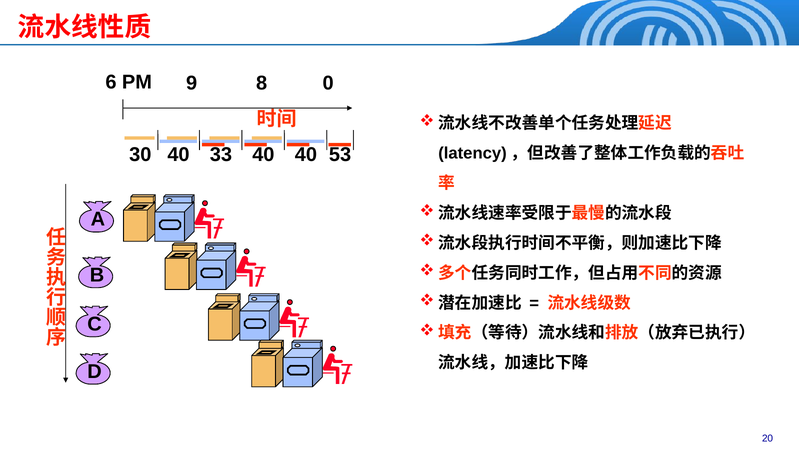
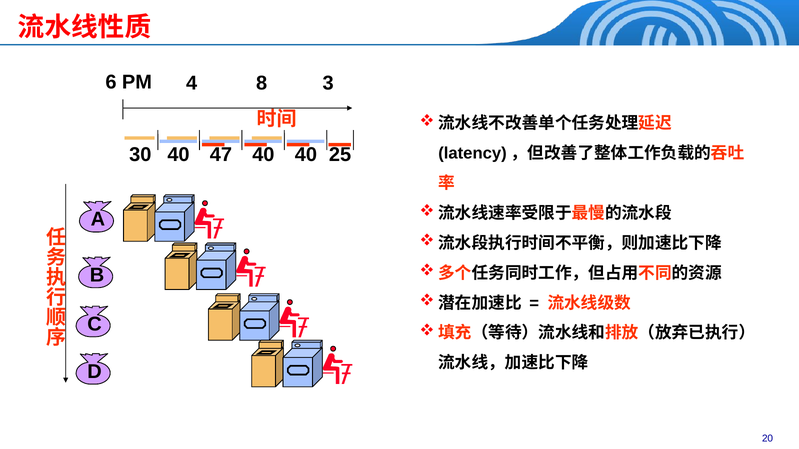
9: 9 -> 4 (192, 83)
0: 0 -> 3 (328, 83)
33: 33 -> 47 (221, 155)
53: 53 -> 25 (340, 155)
